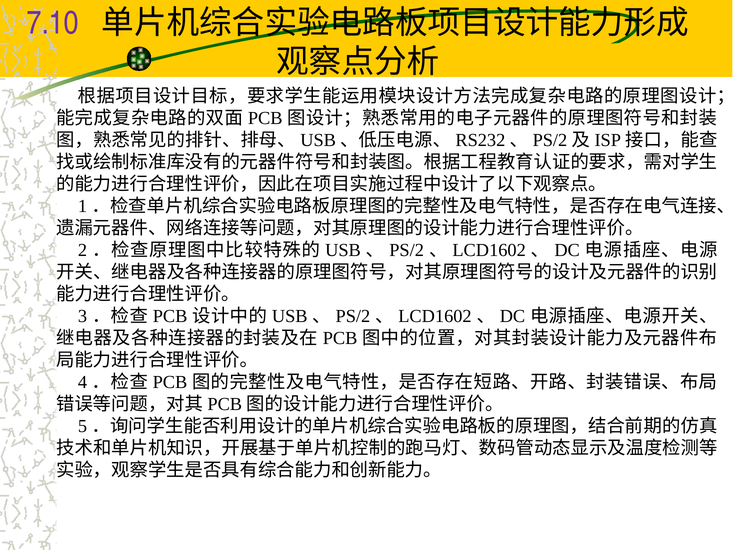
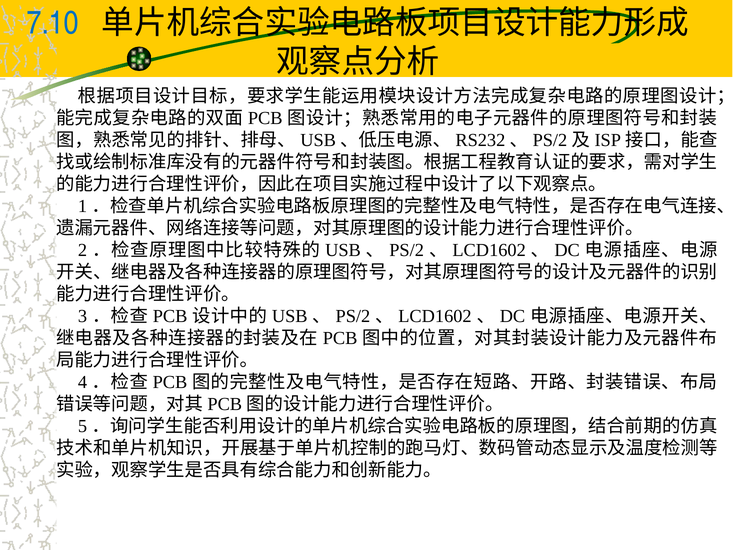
7.10 colour: purple -> blue (53, 23)
